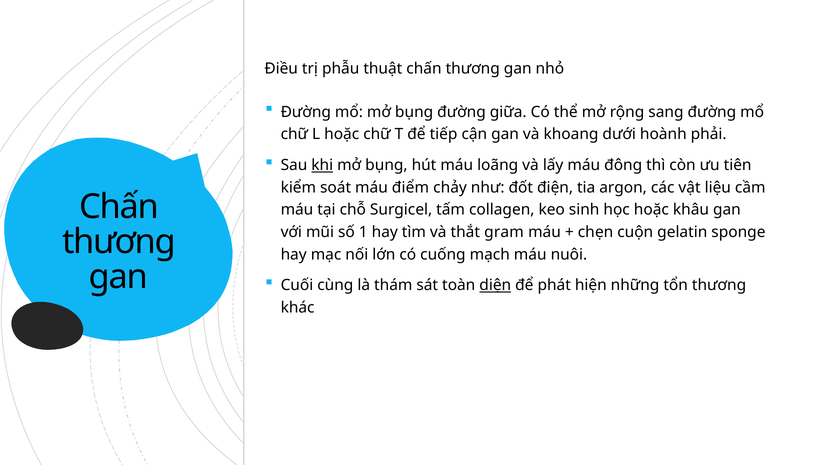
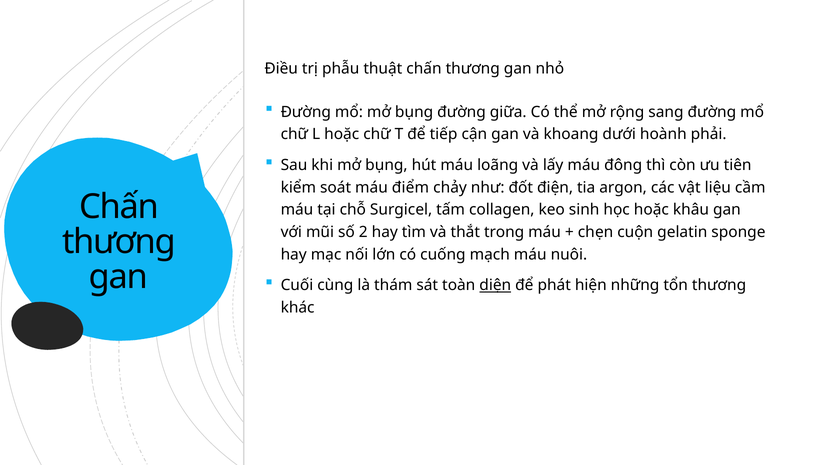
khi underline: present -> none (322, 165)
1: 1 -> 2 (363, 232)
gram: gram -> trong (504, 232)
